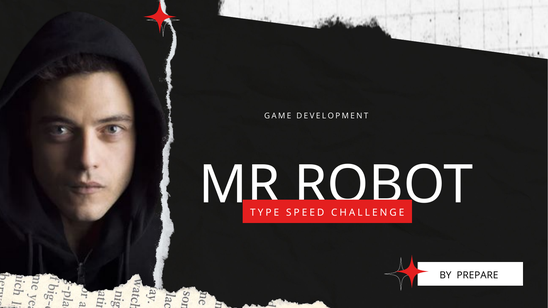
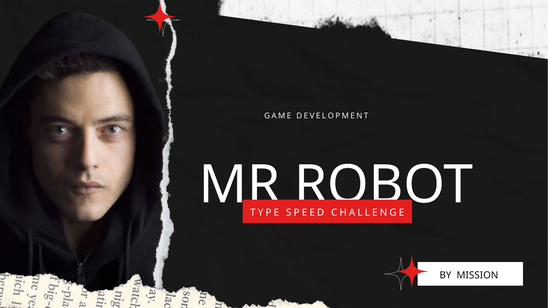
PREPARE: PREPARE -> MISSION (477, 275)
